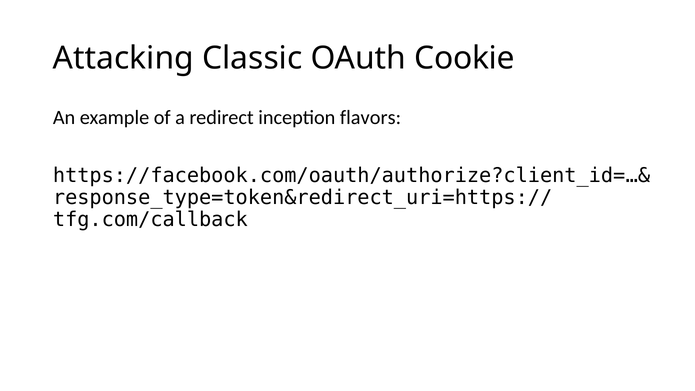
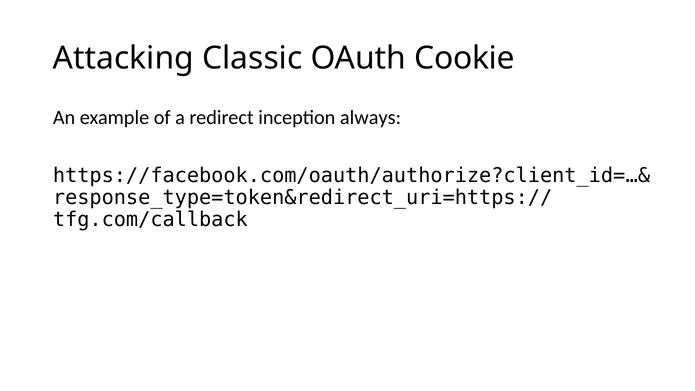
flavors: flavors -> always (371, 117)
